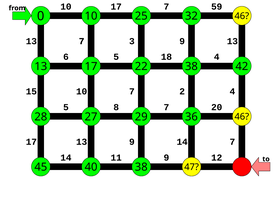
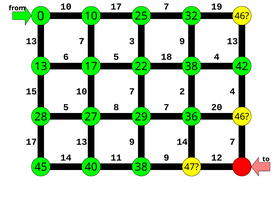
59: 59 -> 19 (217, 7)
